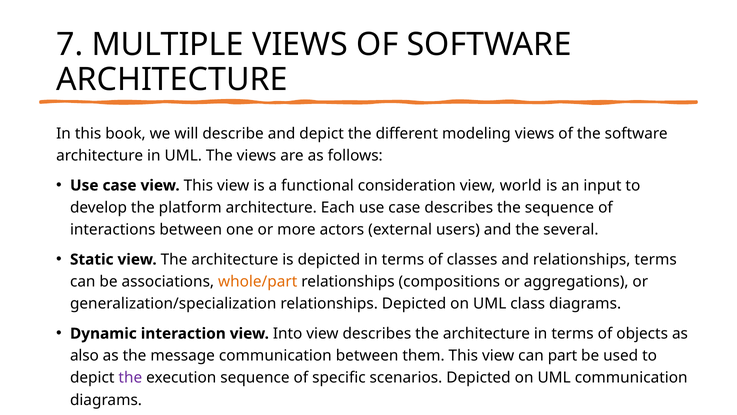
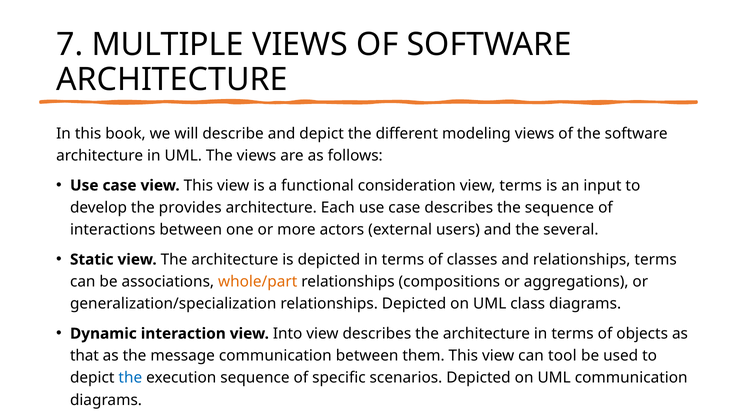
view world: world -> terms (521, 185)
platform: platform -> provides (190, 207)
also: also -> that (84, 355)
part: part -> tool (562, 355)
the colour: purple -> blue (130, 377)
